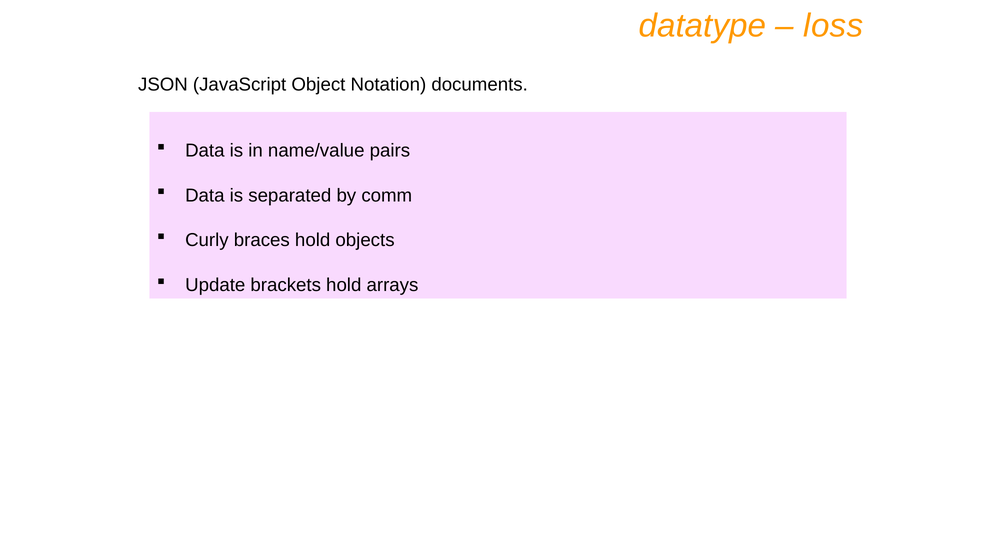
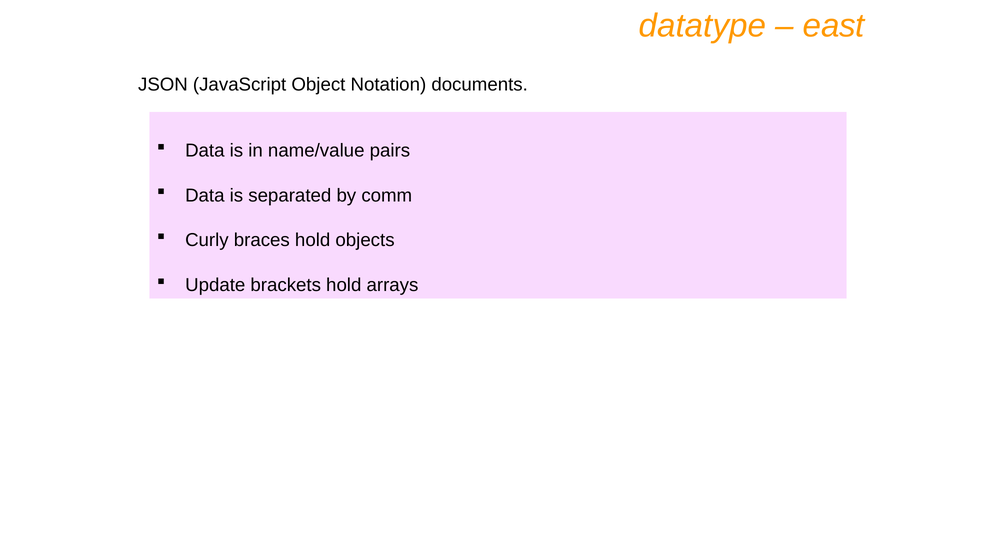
loss: loss -> east (834, 26)
